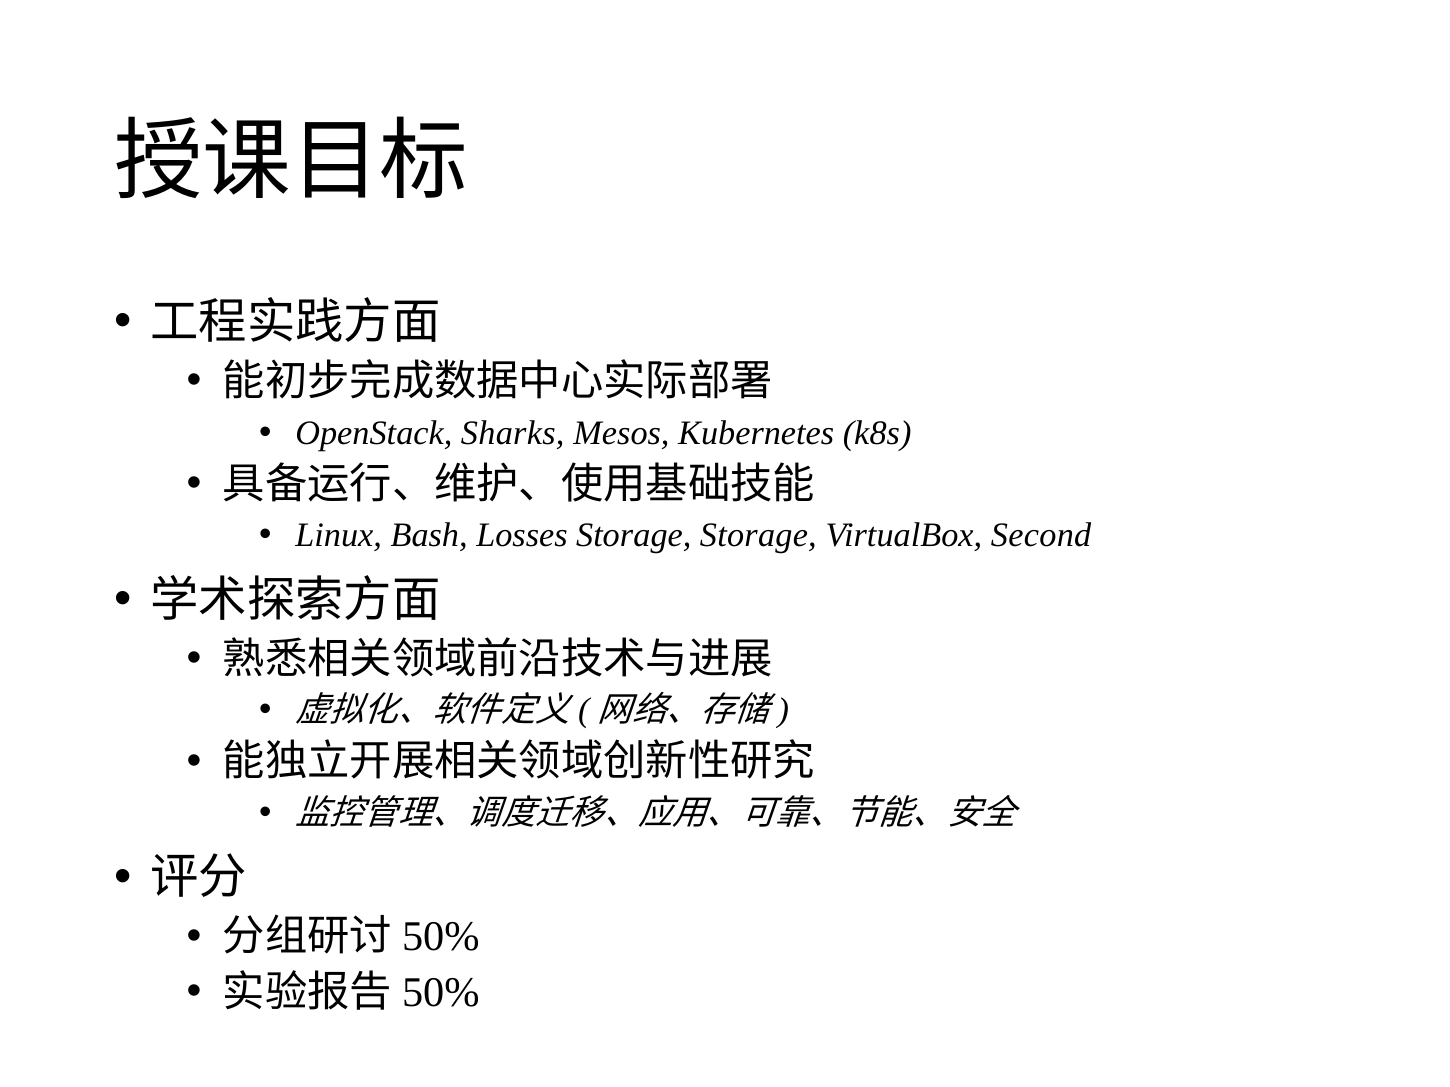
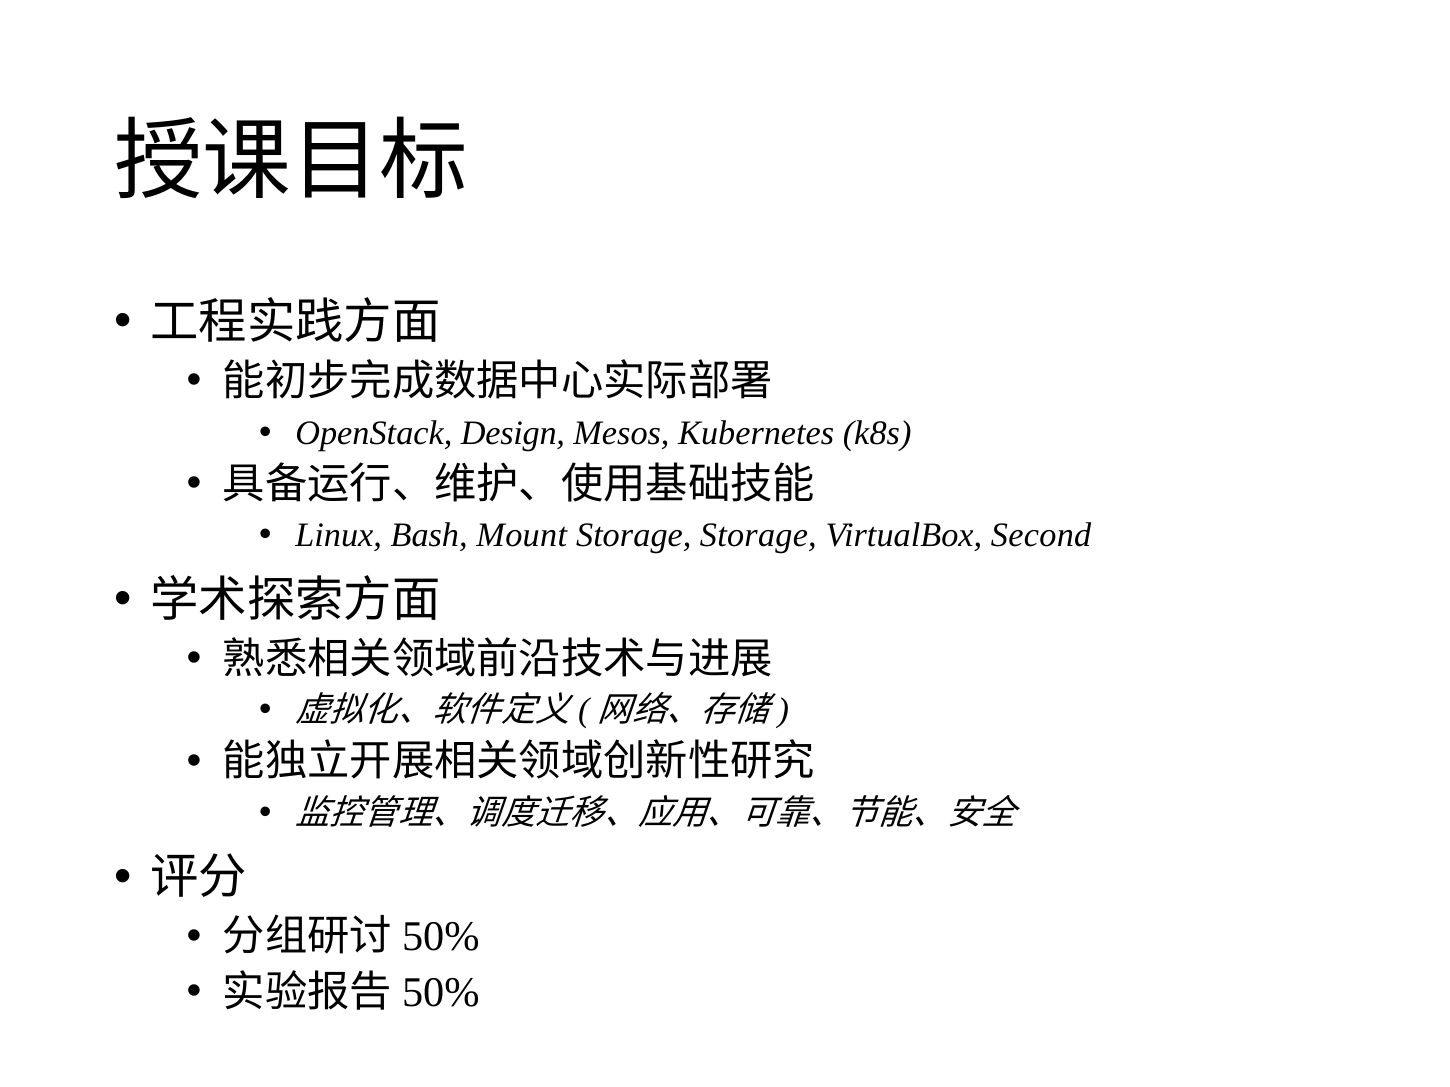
Sharks: Sharks -> Design (513, 433)
Losses: Losses -> Mount (522, 536)
